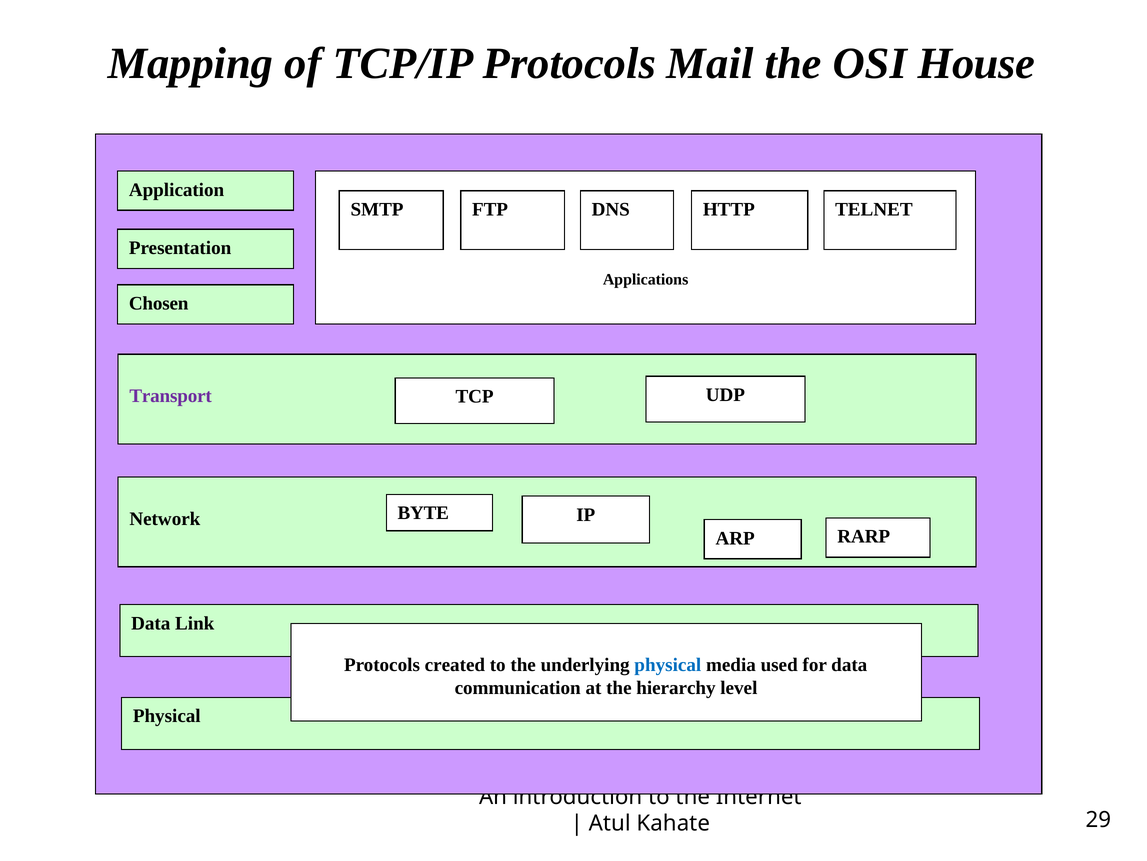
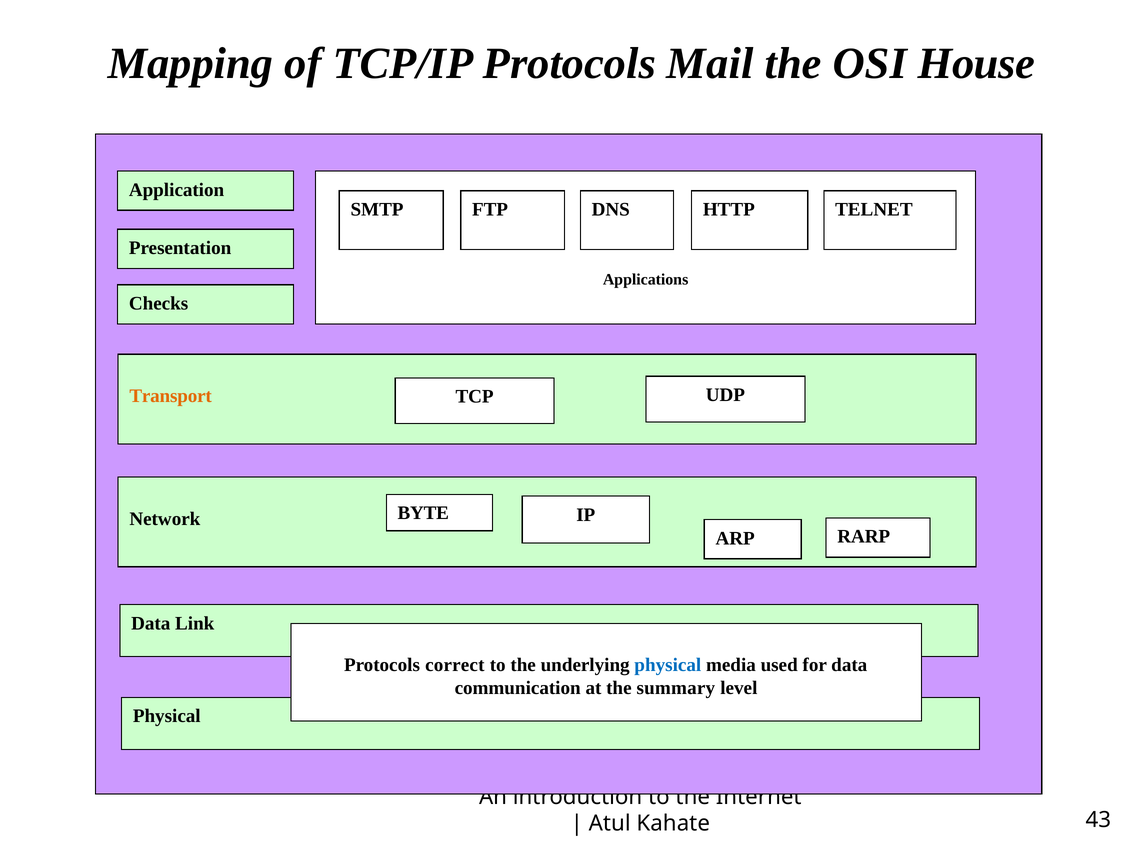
Chosen: Chosen -> Checks (159, 303)
Transport colour: purple -> orange (171, 396)
created: created -> correct (455, 665)
hierarchy: hierarchy -> summary (676, 687)
29: 29 -> 43 (1098, 819)
